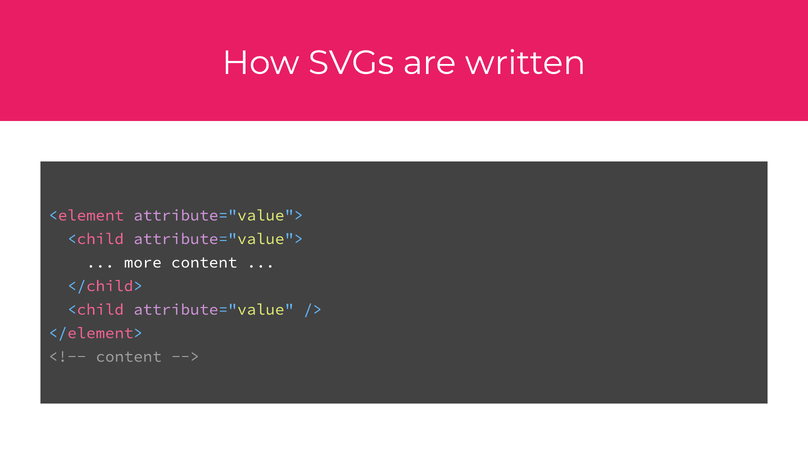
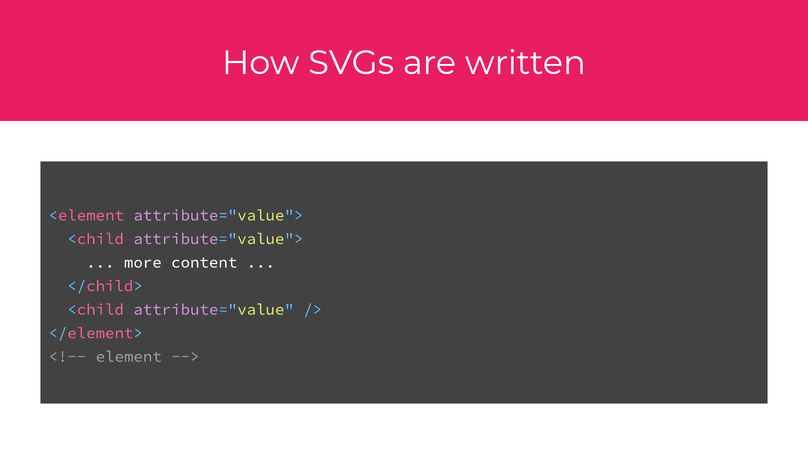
content: content -> element (129, 357)
